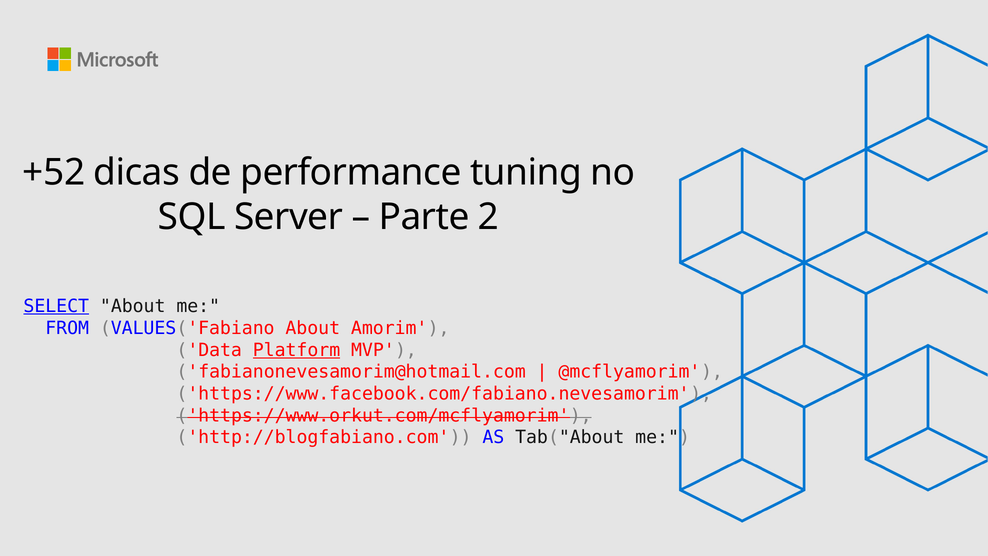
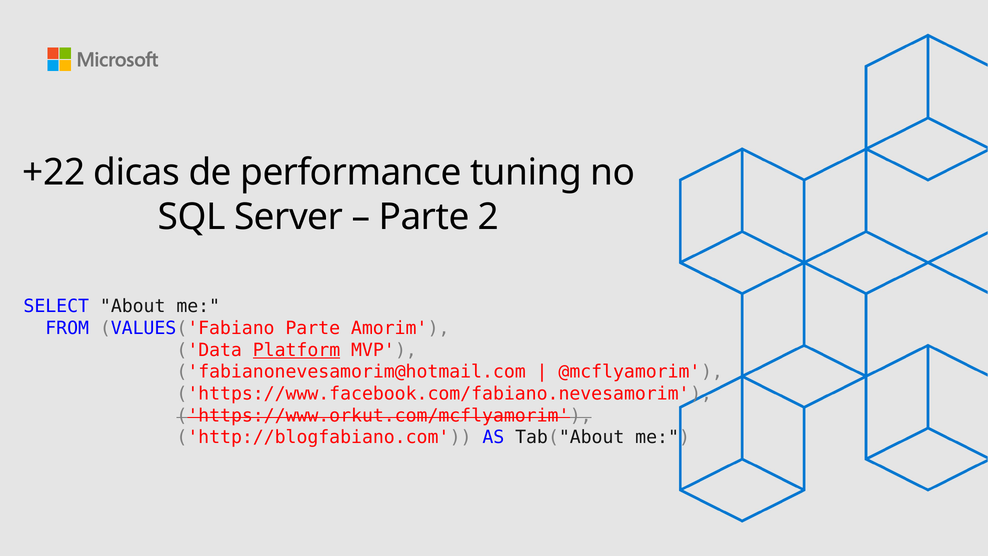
+52: +52 -> +22 (54, 173)
SELECT underline: present -> none (56, 306)
VALUES('Fabiano About: About -> Parte (313, 328)
